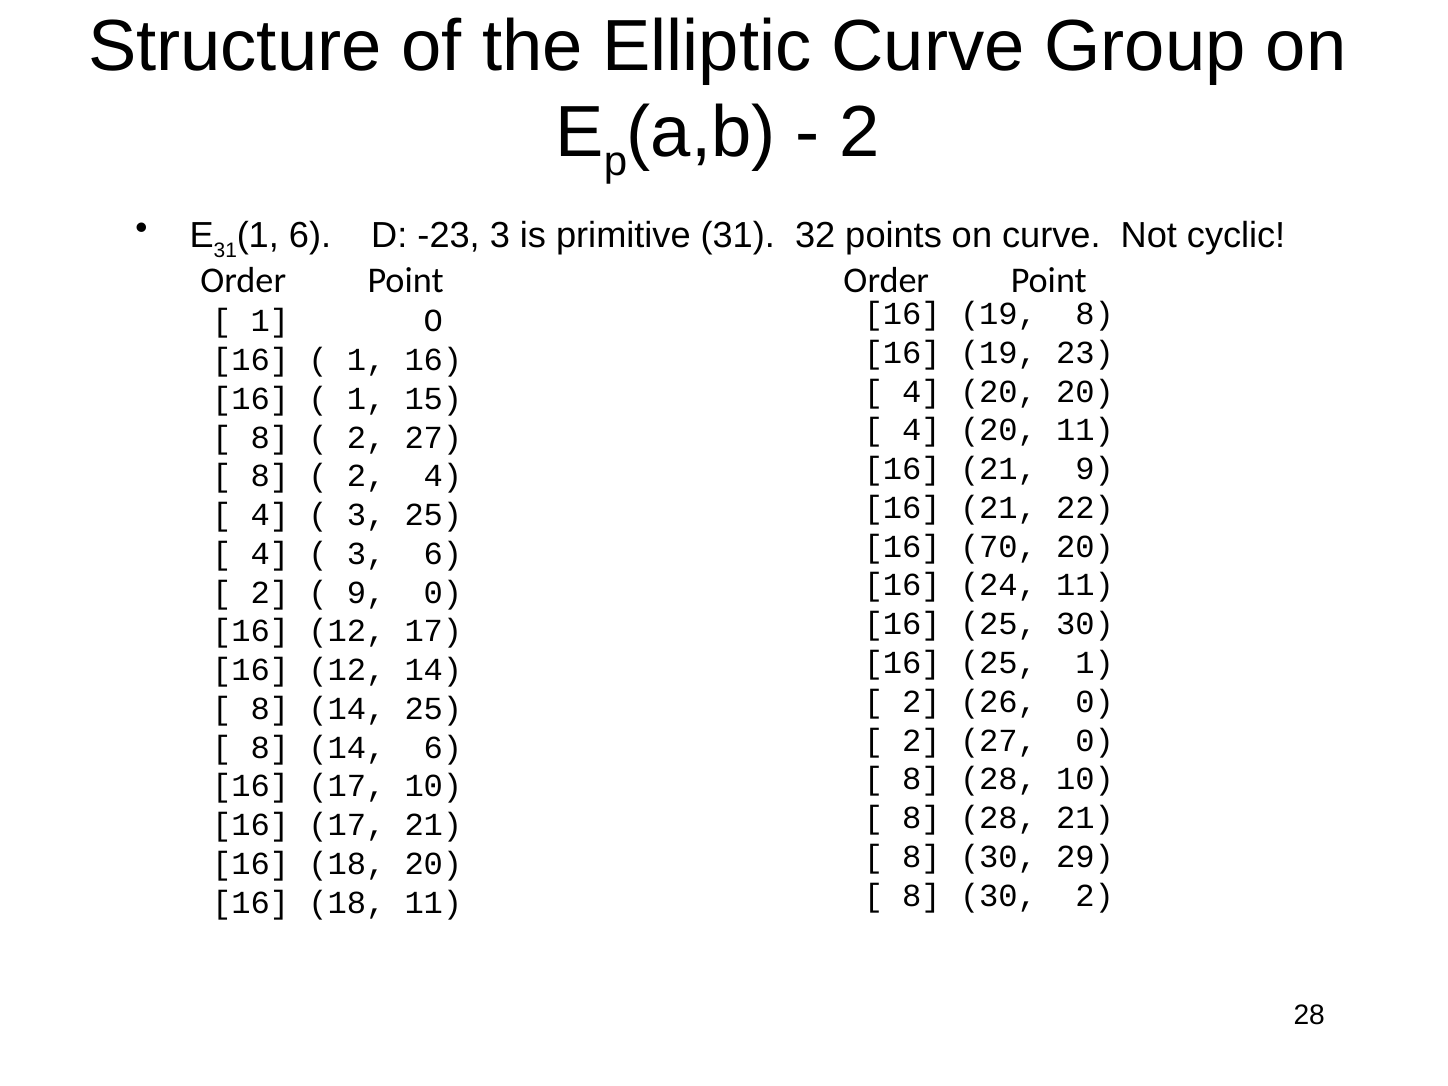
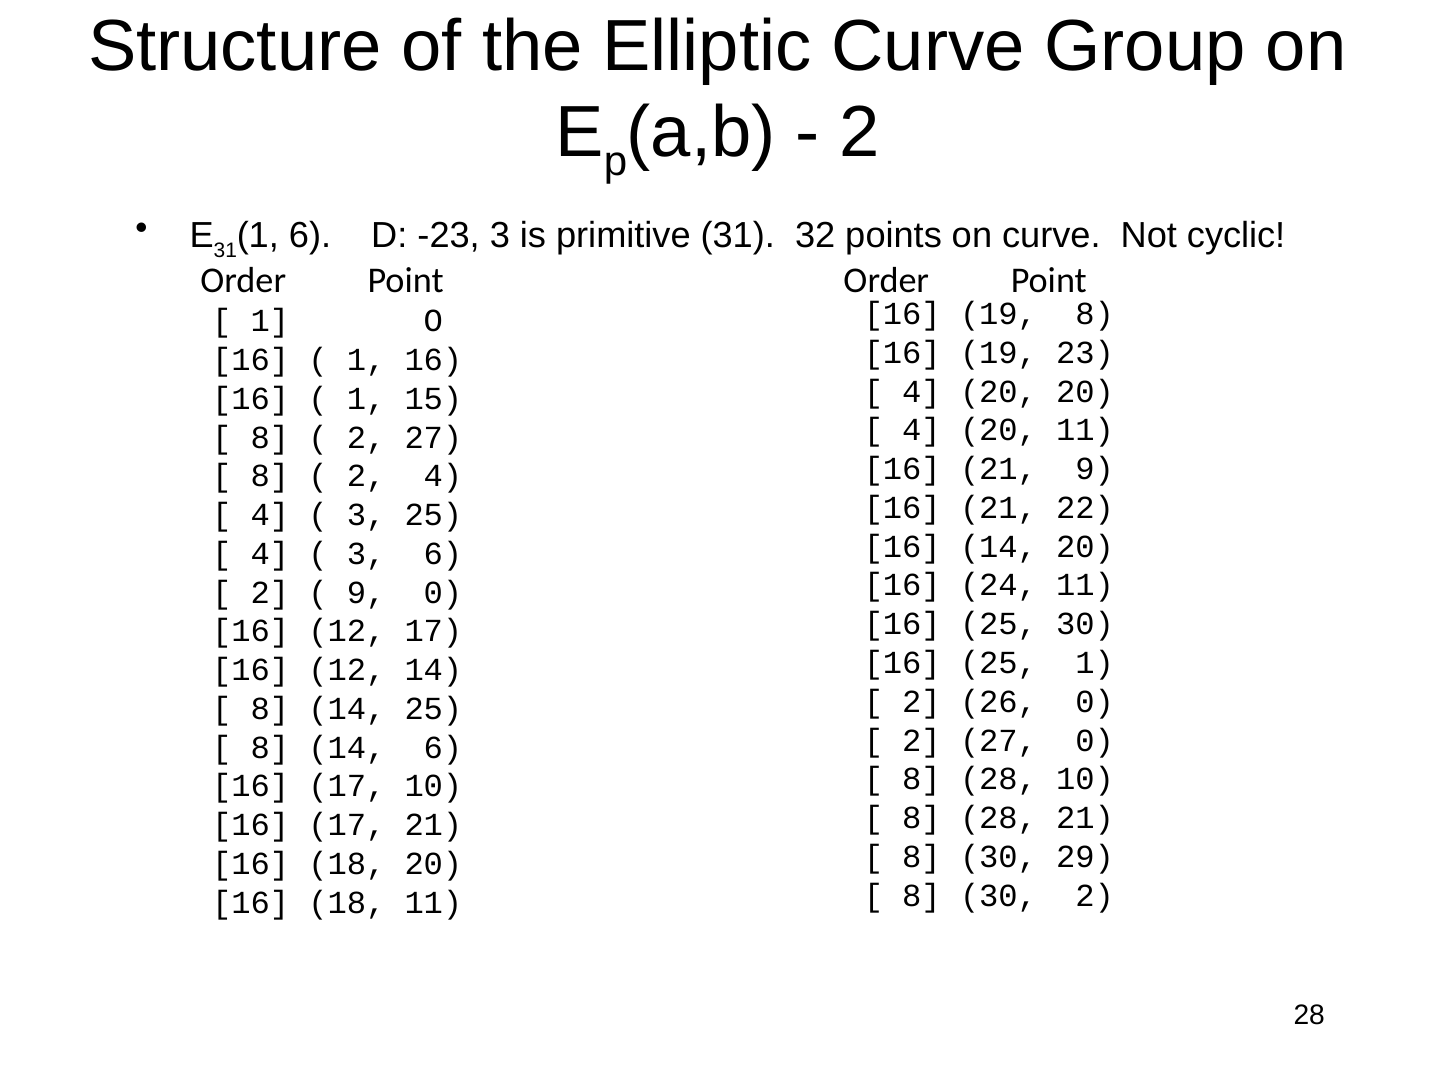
16 70: 70 -> 14 (999, 547)
